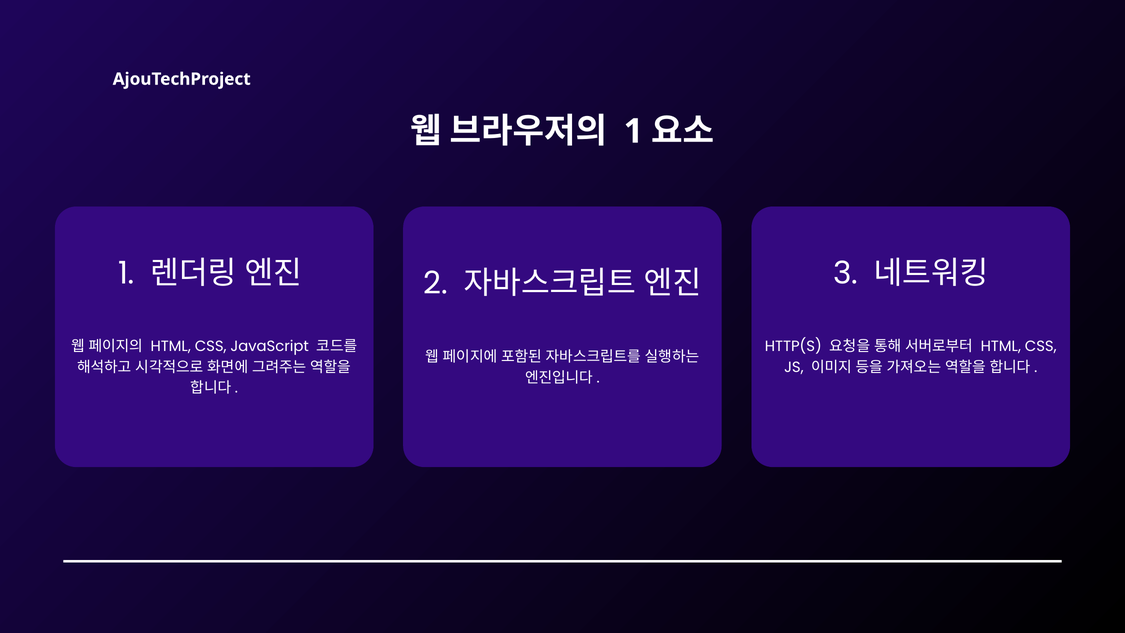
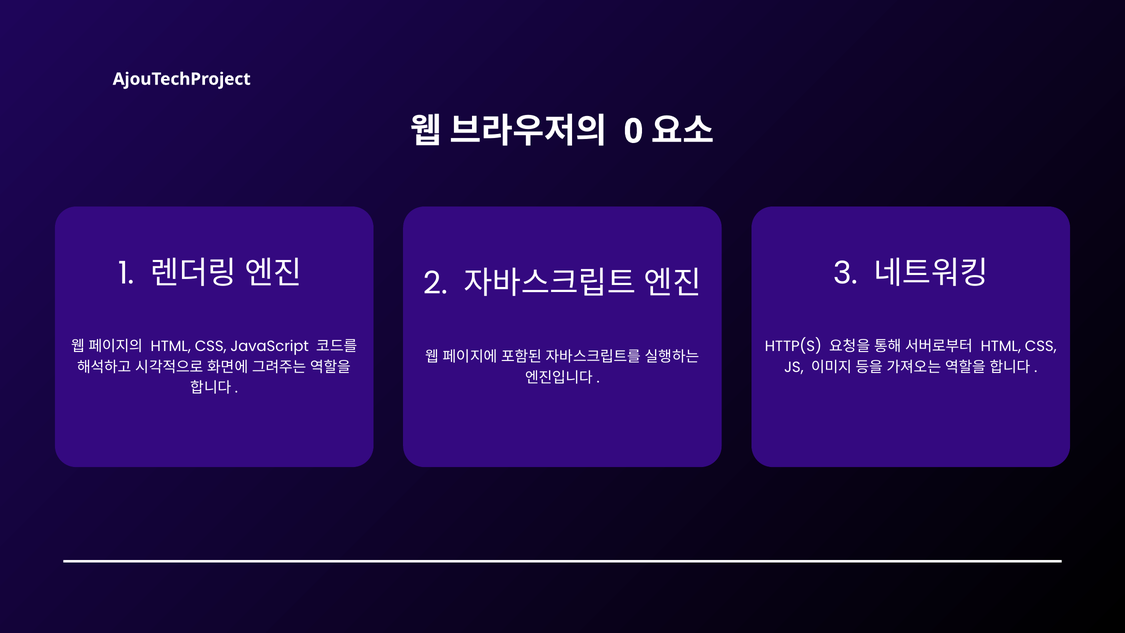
1: 1 -> 0 (633, 131)
